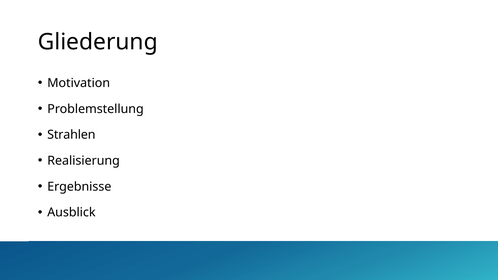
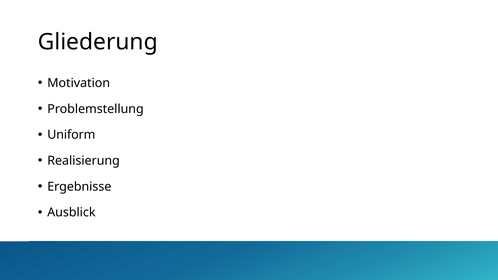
Strahlen: Strahlen -> Uniform (71, 135)
